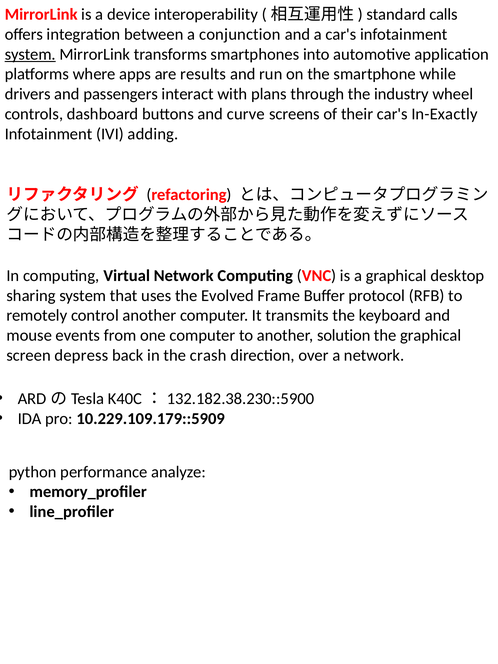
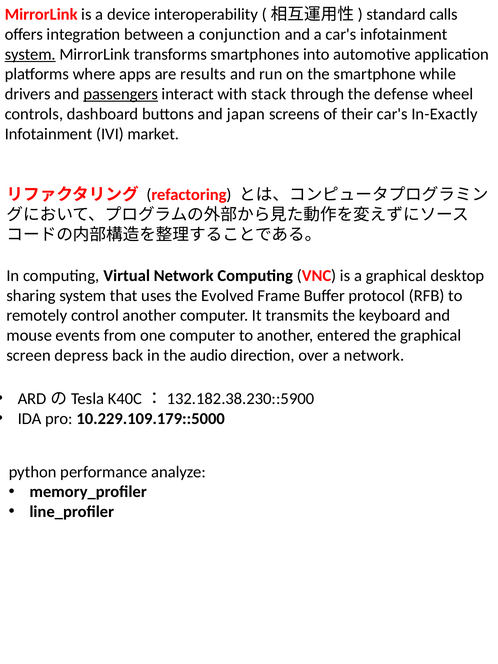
passengers underline: none -> present (121, 94)
plans: plans -> stack (269, 94)
industry: industry -> defense (401, 94)
curve: curve -> japan (246, 114)
adding: adding -> market (153, 134)
solution: solution -> entered (344, 335)
crash: crash -> audio (208, 355)
10.229.109.179::5909: 10.229.109.179::5909 -> 10.229.109.179::5000 (151, 419)
